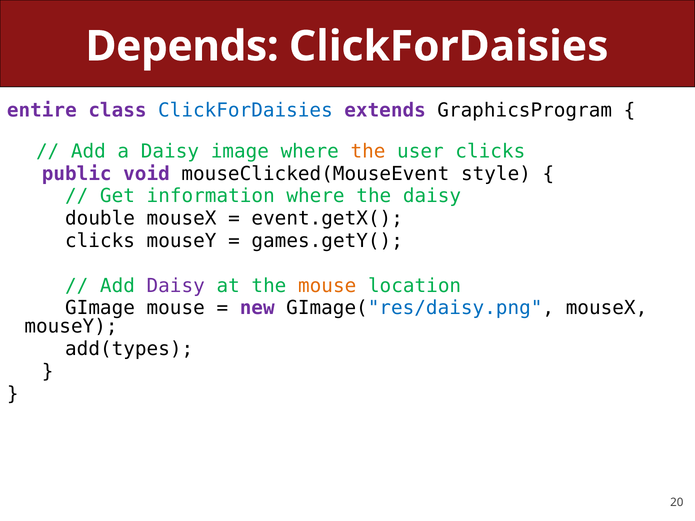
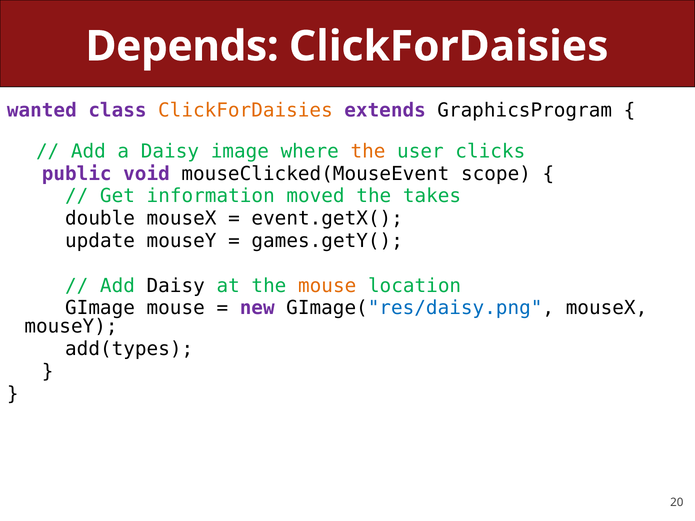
entire: entire -> wanted (42, 110)
ClickForDaisies colour: blue -> orange (245, 110)
style: style -> scope (496, 174)
information where: where -> moved (316, 196)
the daisy: daisy -> takes (432, 196)
clicks: clicks -> update (100, 241)
Daisy colour: purple -> black (176, 286)
